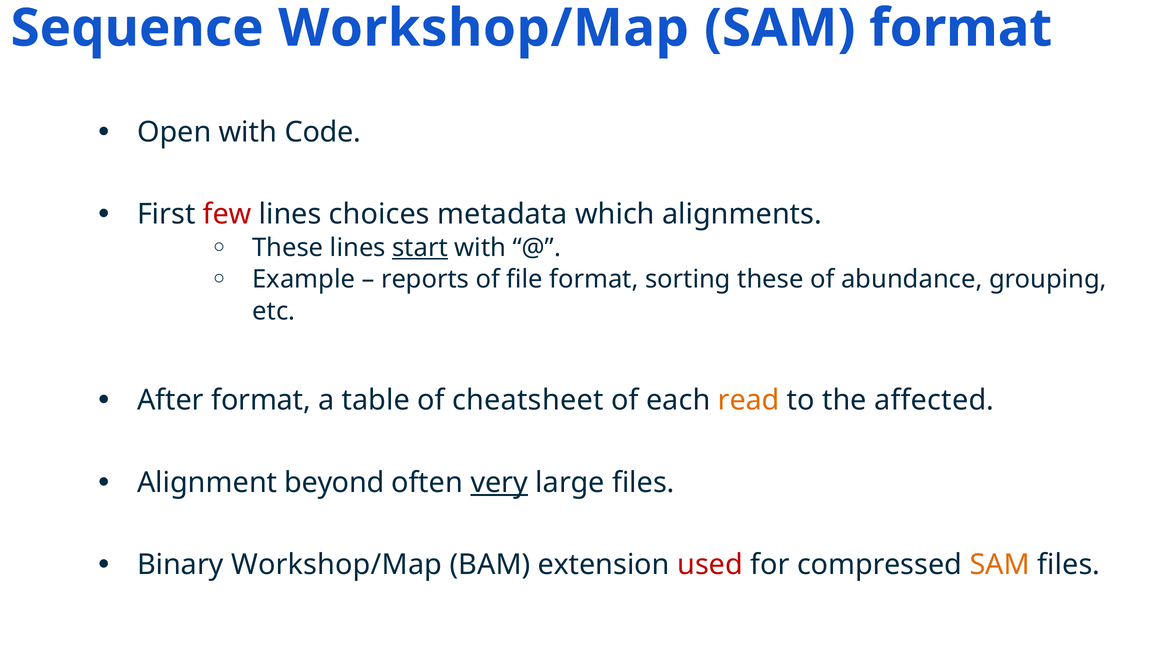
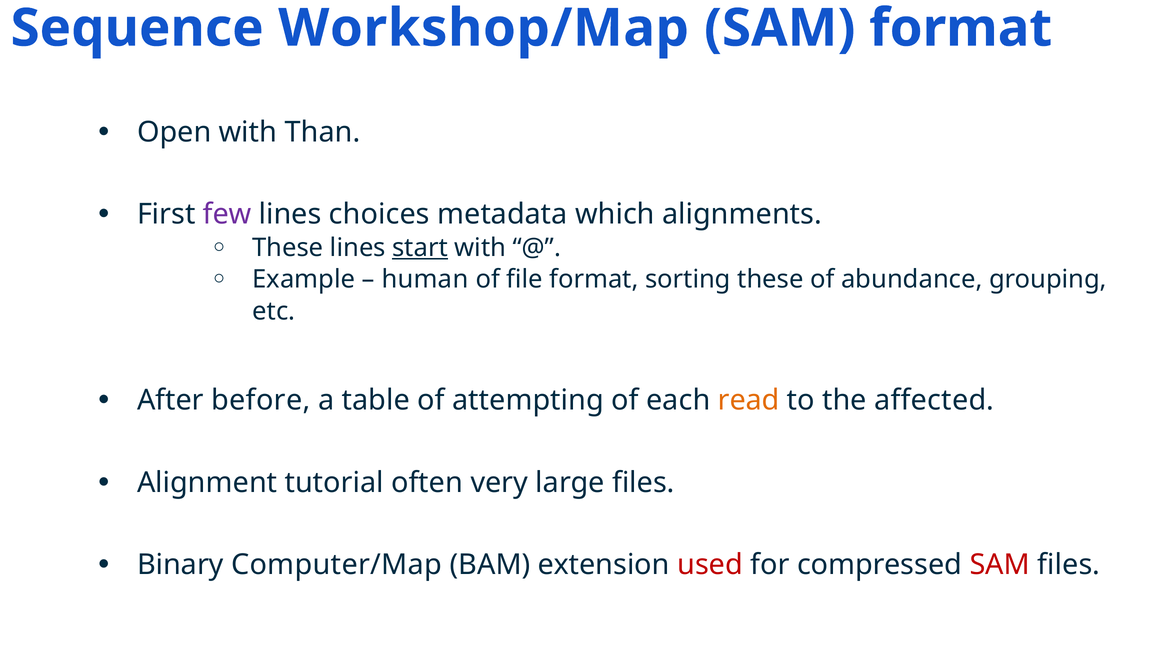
Code: Code -> Than (323, 132)
few colour: red -> purple (227, 214)
reports: reports -> human (425, 279)
After format: format -> before (261, 401)
cheatsheet: cheatsheet -> attempting (528, 401)
beyond: beyond -> tutorial (334, 483)
very underline: present -> none (499, 483)
Binary Workshop/Map: Workshop/Map -> Computer/Map (337, 565)
SAM colour: orange -> red (1000, 565)
